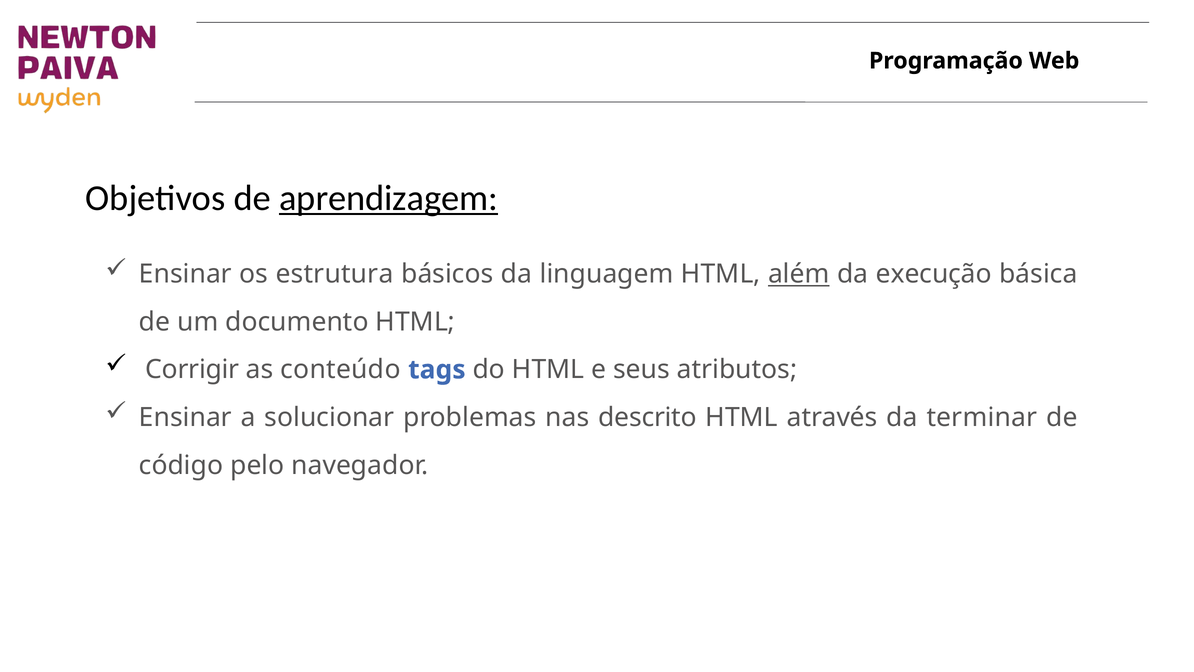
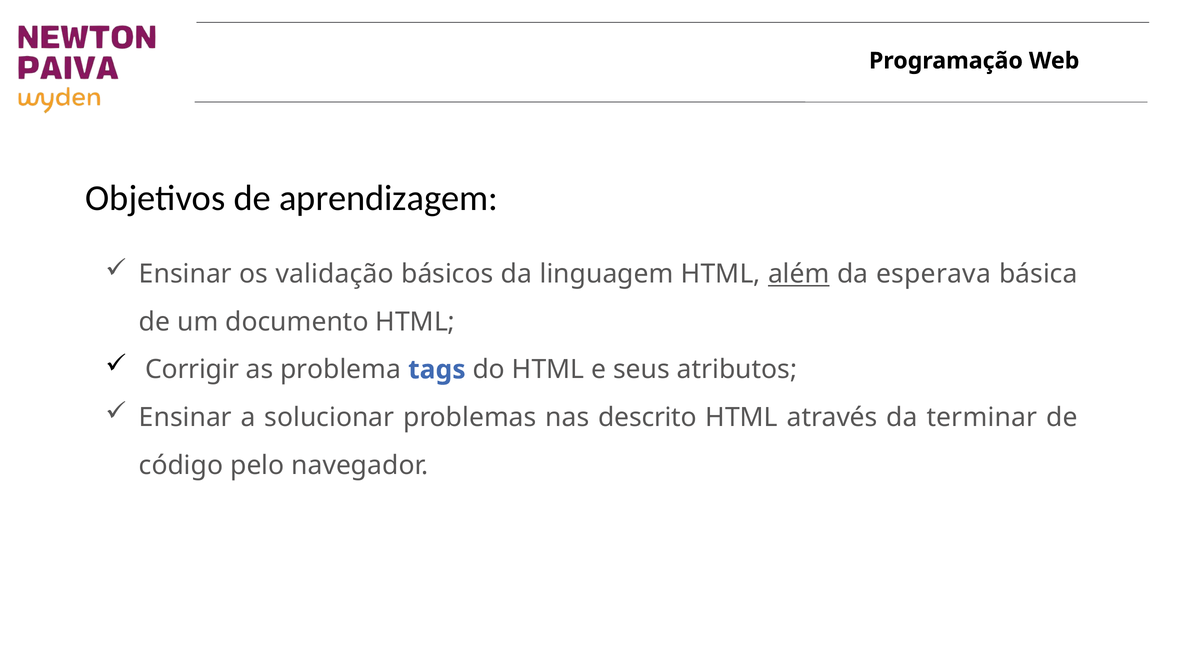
aprendizagem underline: present -> none (389, 198)
estrutura: estrutura -> validação (335, 274)
execução: execução -> esperava (934, 274)
conteúdo: conteúdo -> problema (341, 370)
